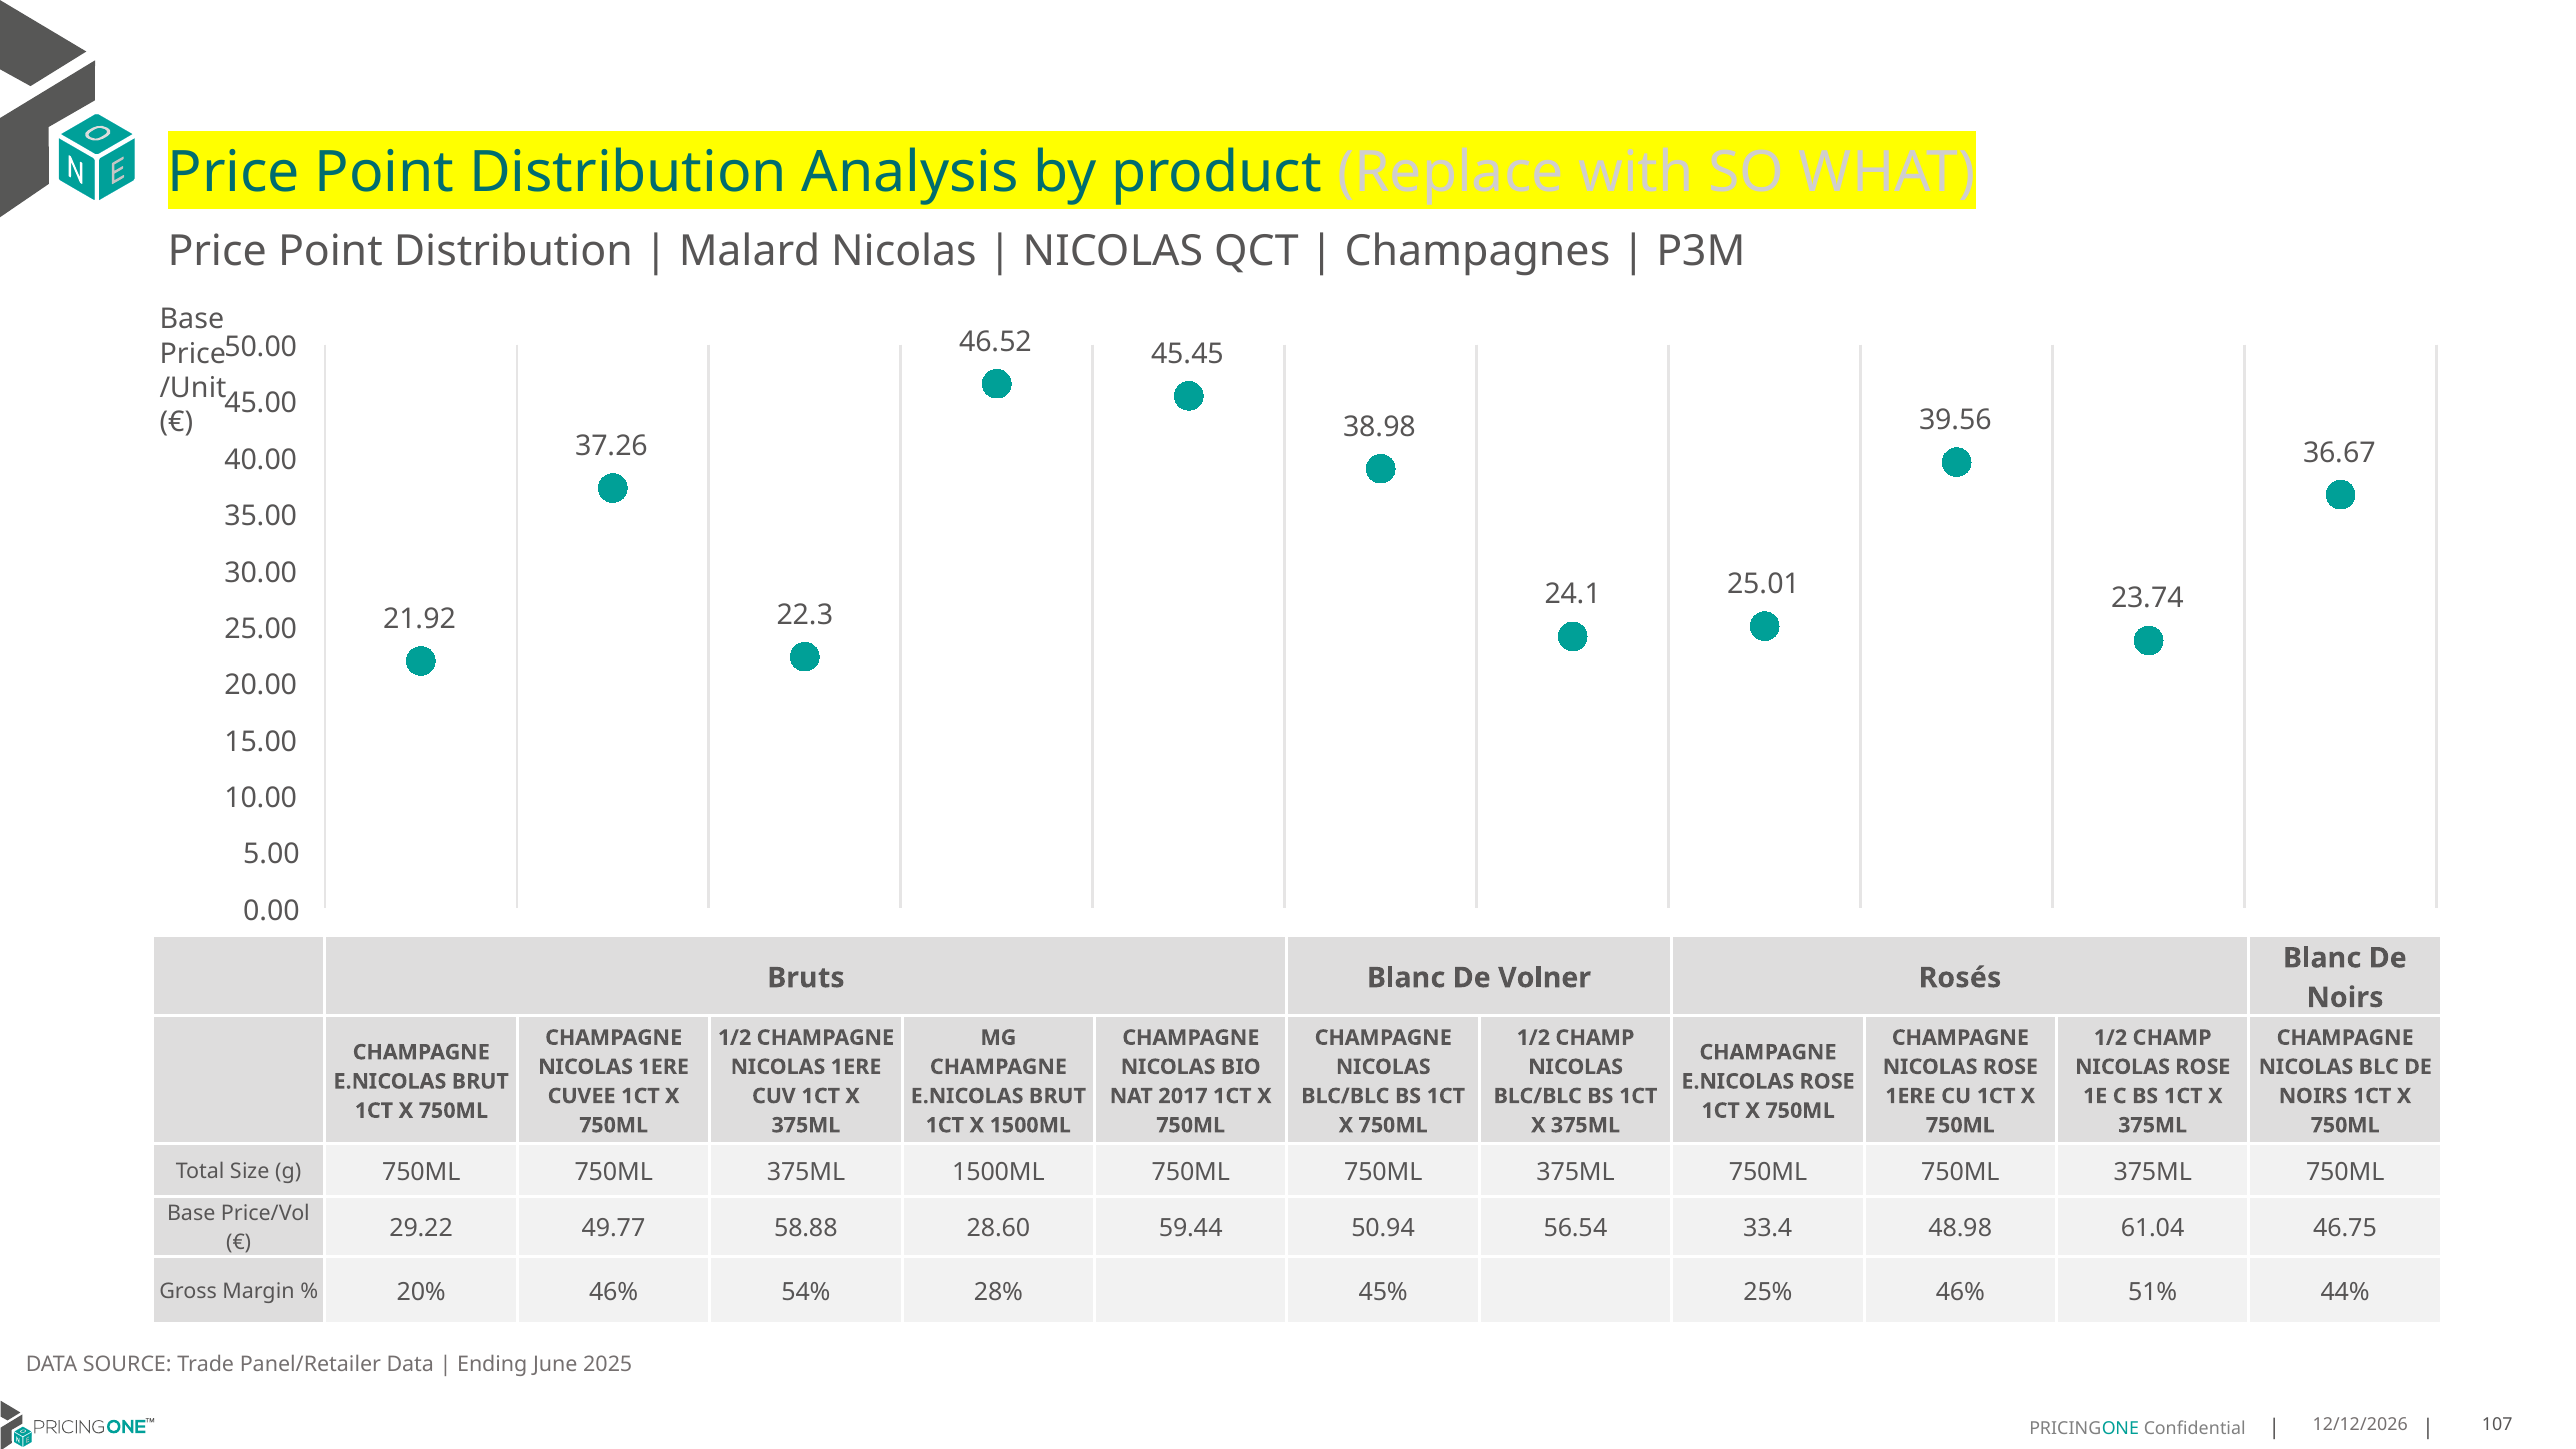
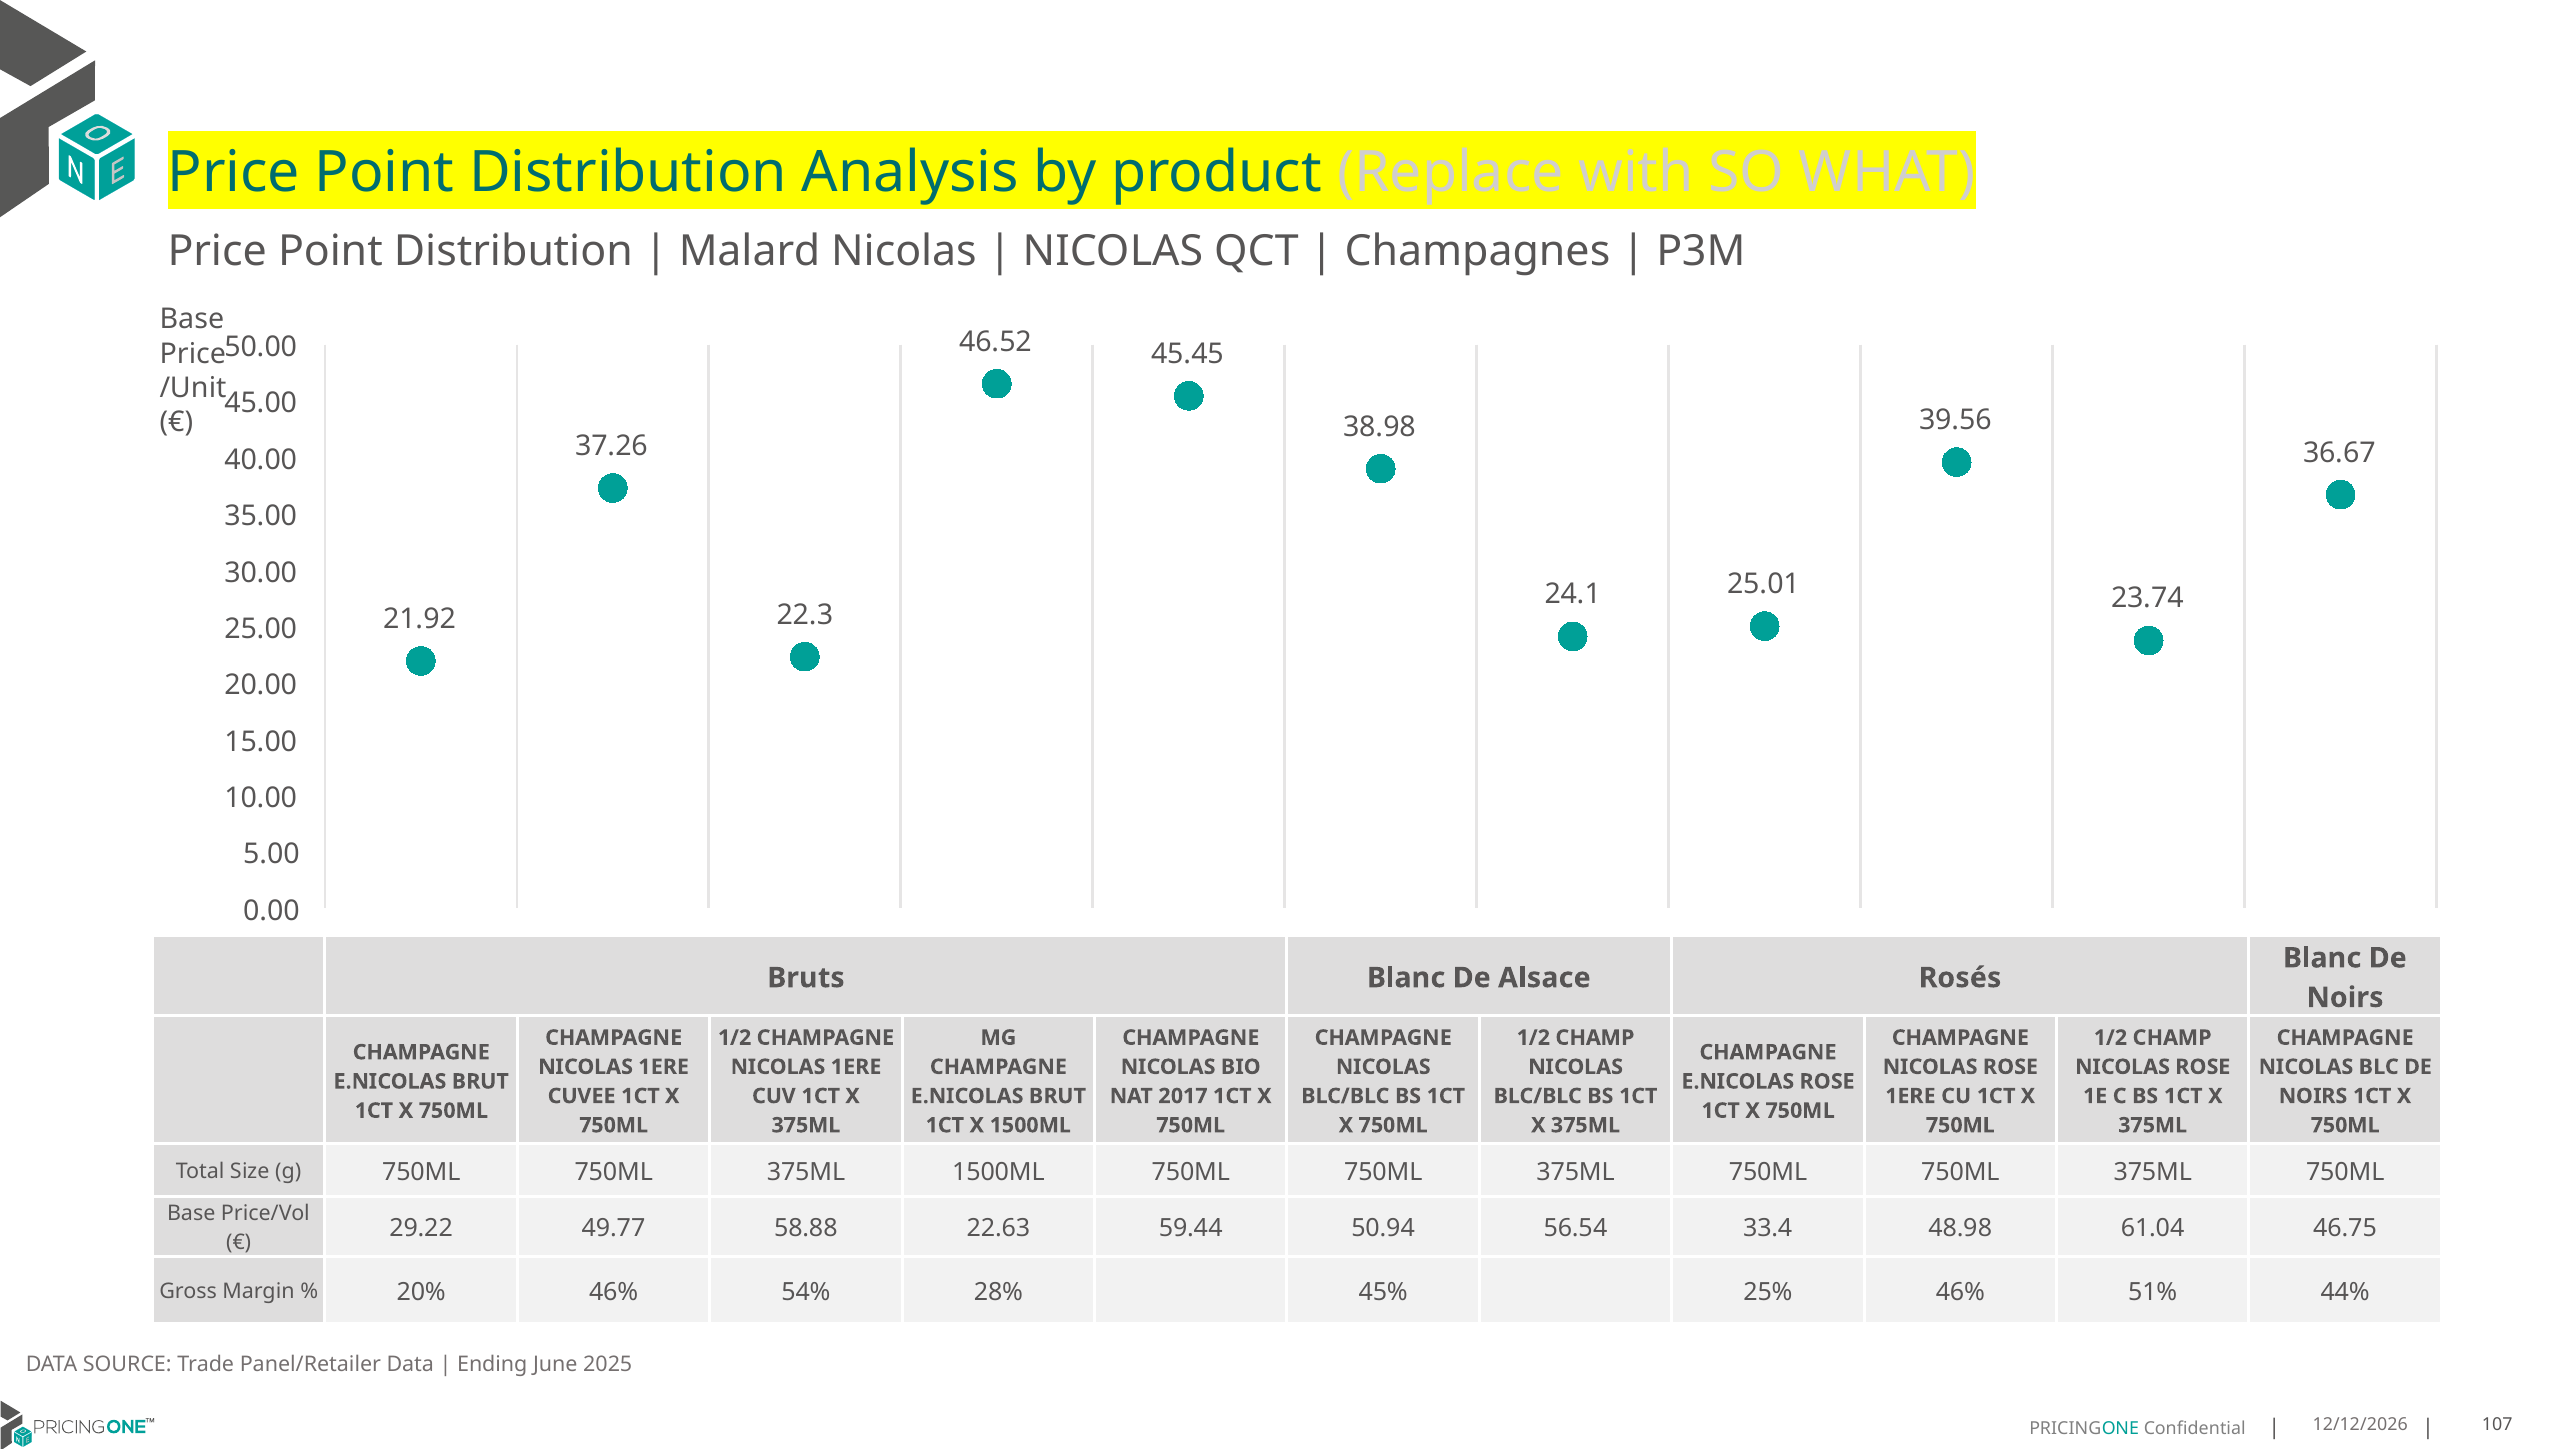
Volner: Volner -> Alsace (1544, 978)
28.60: 28.60 -> 22.63 (998, 1228)
